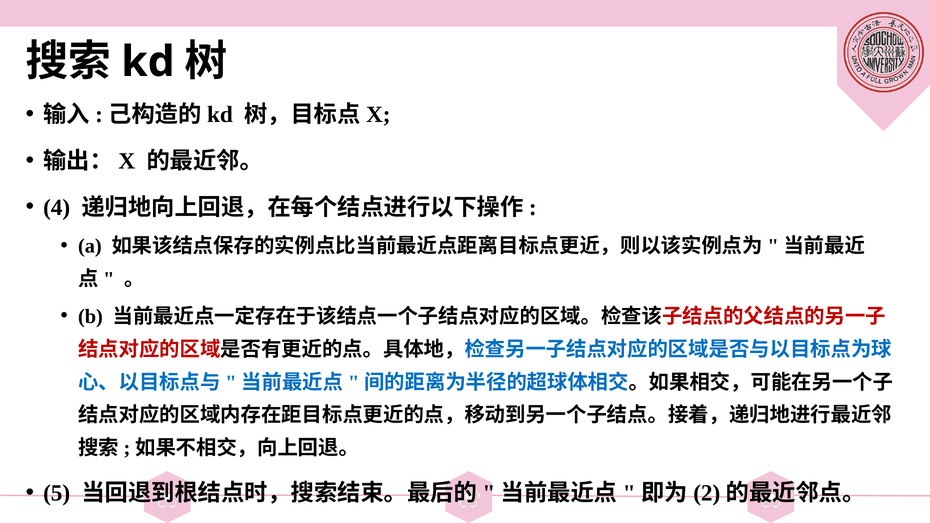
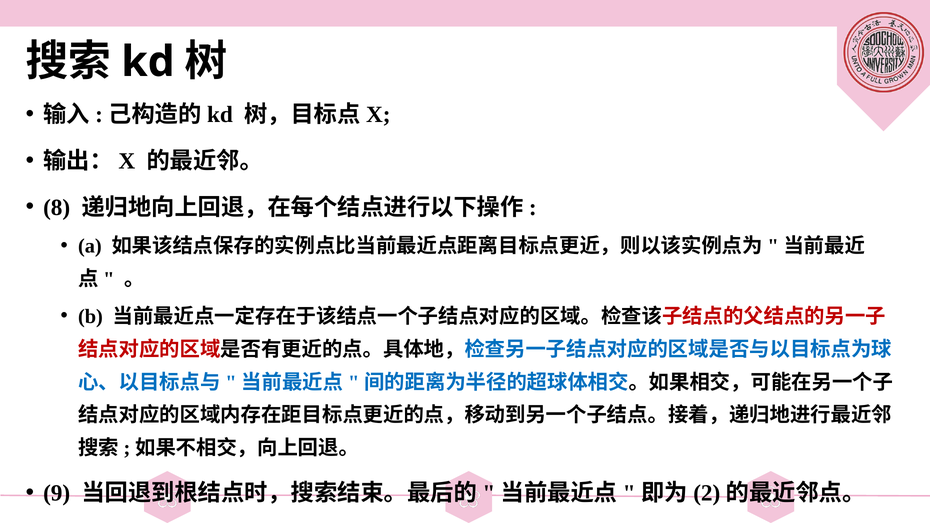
4: 4 -> 8 (57, 207)
5: 5 -> 9 (57, 493)
